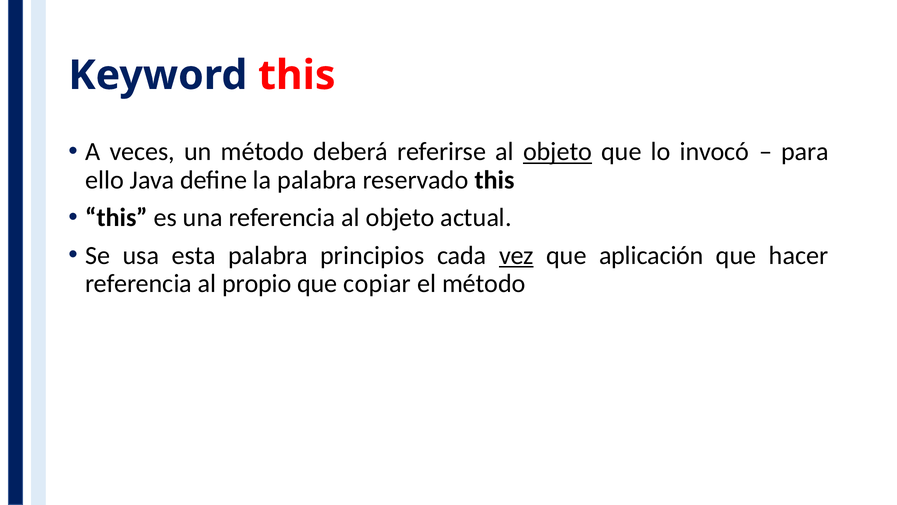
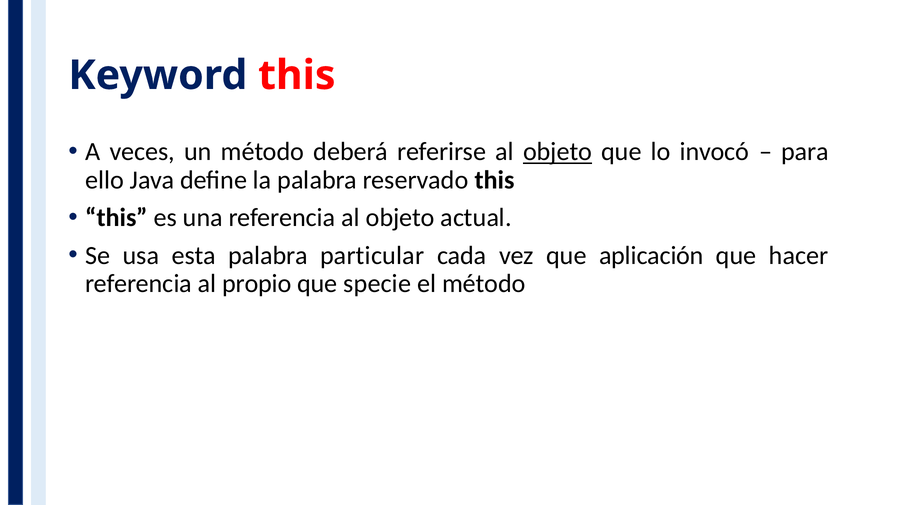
principios: principios -> particular (372, 255)
vez underline: present -> none (516, 255)
copiar: copiar -> specie (377, 283)
